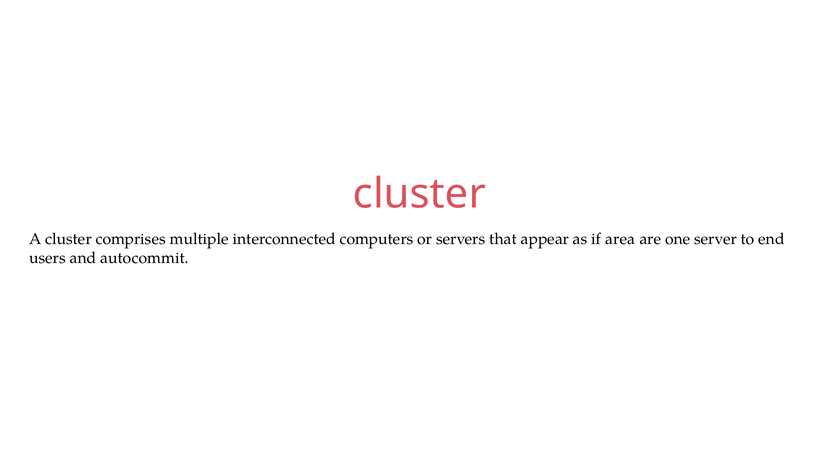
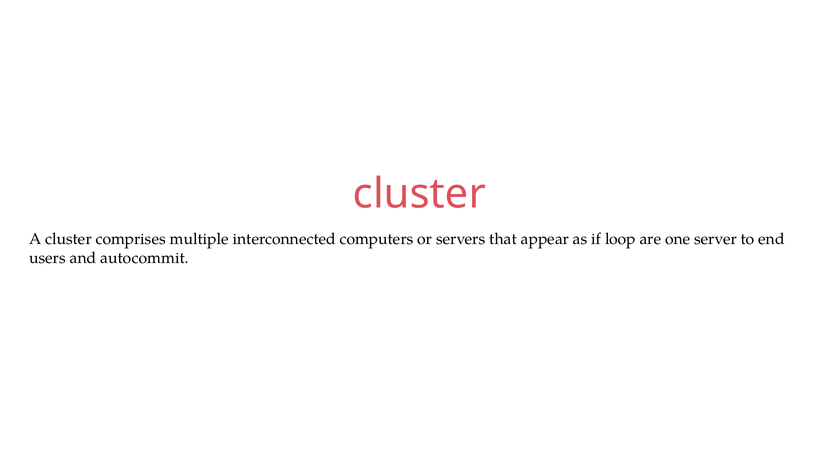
area: area -> loop (620, 239)
